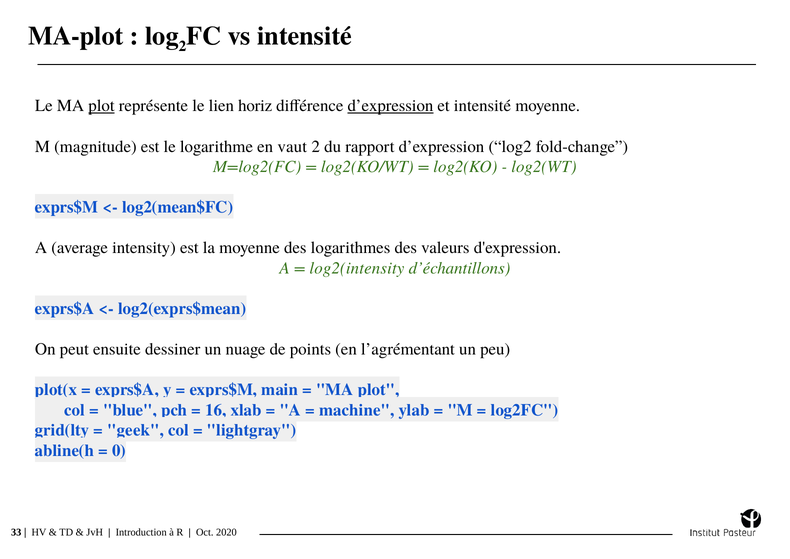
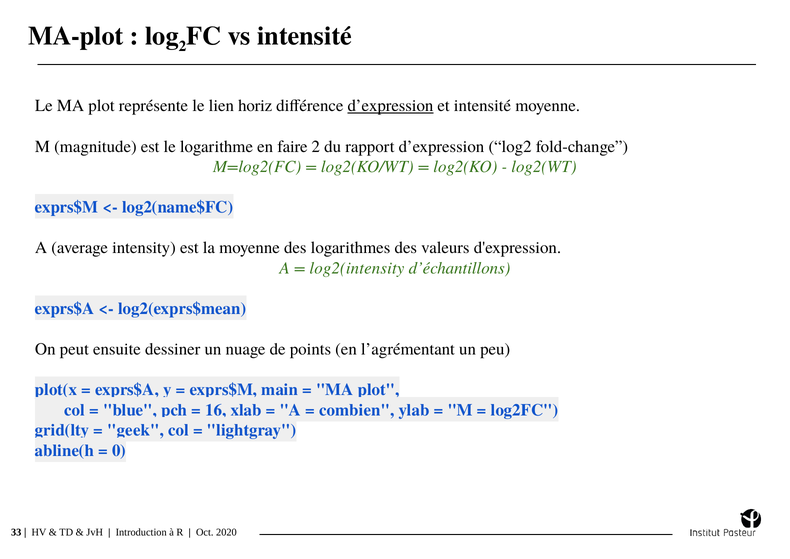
plot underline: present -> none (101, 106)
vaut: vaut -> faire (292, 146)
log2(mean$FC: log2(mean$FC -> log2(name$FC (178, 207)
machine: machine -> combien (357, 410)
